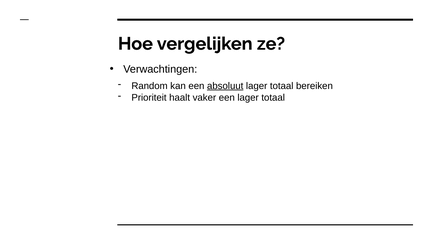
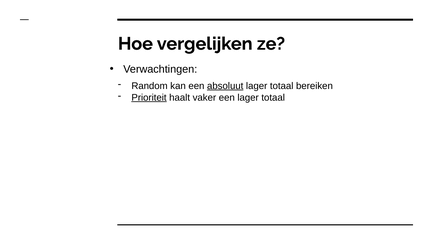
Prioriteit underline: none -> present (149, 97)
